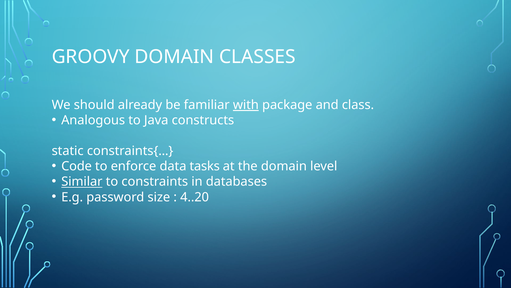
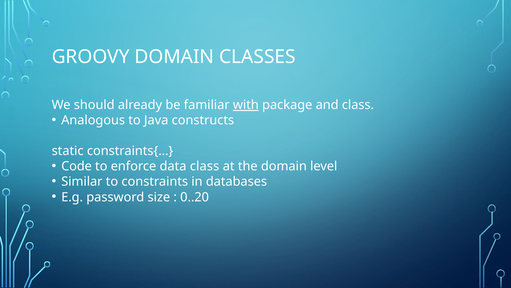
data tasks: tasks -> class (205, 166)
Similar underline: present -> none (82, 181)
4..20: 4..20 -> 0..20 (195, 197)
